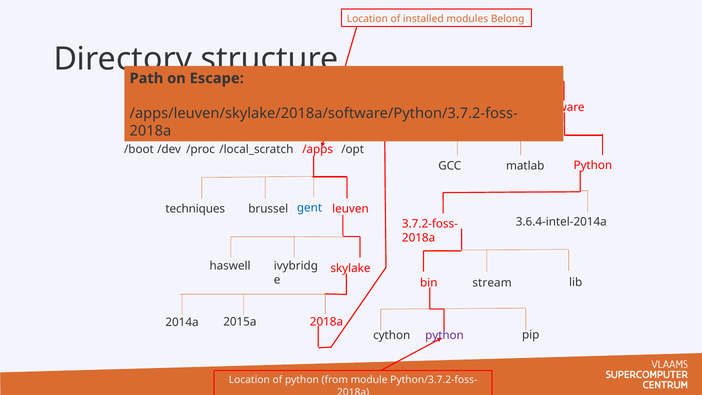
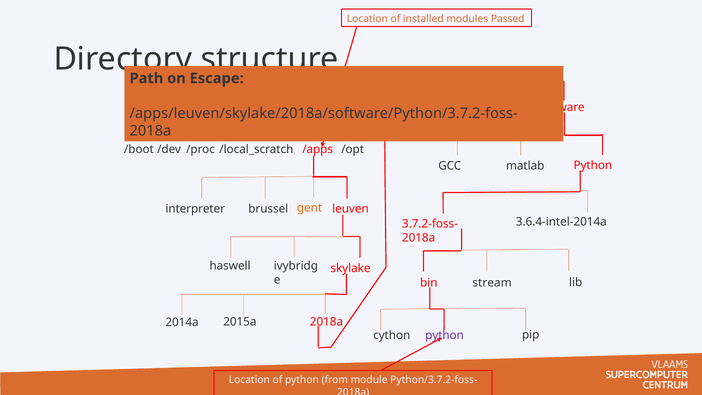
Belong: Belong -> Passed (508, 19)
gent colour: blue -> orange (310, 208)
techniques: techniques -> interpreter (195, 209)
